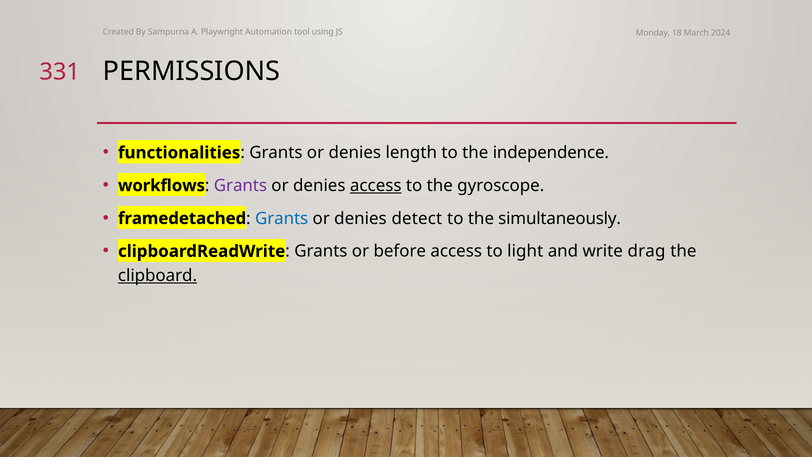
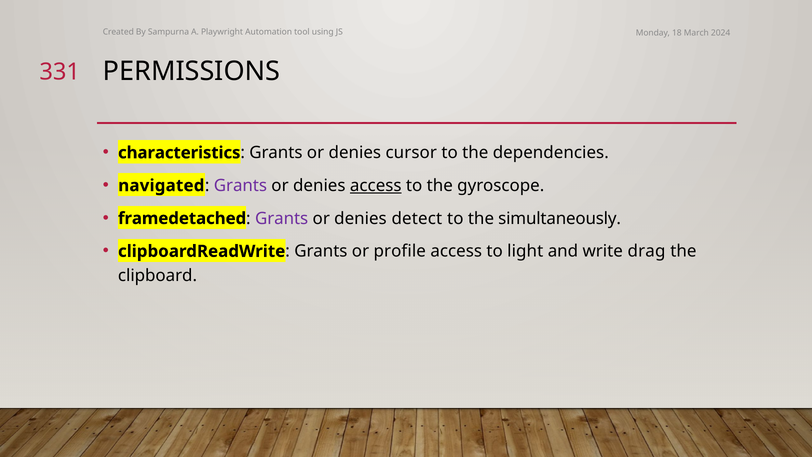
functionalities: functionalities -> characteristics (179, 153)
length: length -> cursor (411, 153)
independence: independence -> dependencies (551, 153)
workflows: workflows -> navigated (161, 186)
Grants colour: blue -> purple (282, 218)
before: before -> profile (400, 251)
clipboard underline: present -> none (158, 276)
